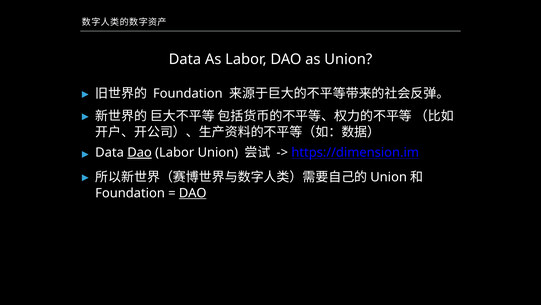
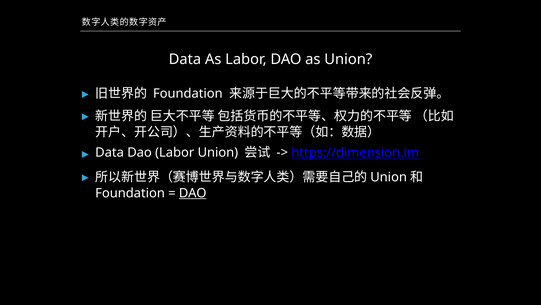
Dao underline: present -> none (140, 152)
